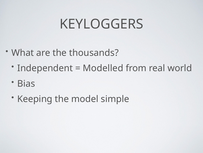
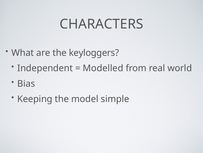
KEYLOGGERS: KEYLOGGERS -> CHARACTERS (101, 24)
thousands: thousands -> keyloggers (94, 53)
